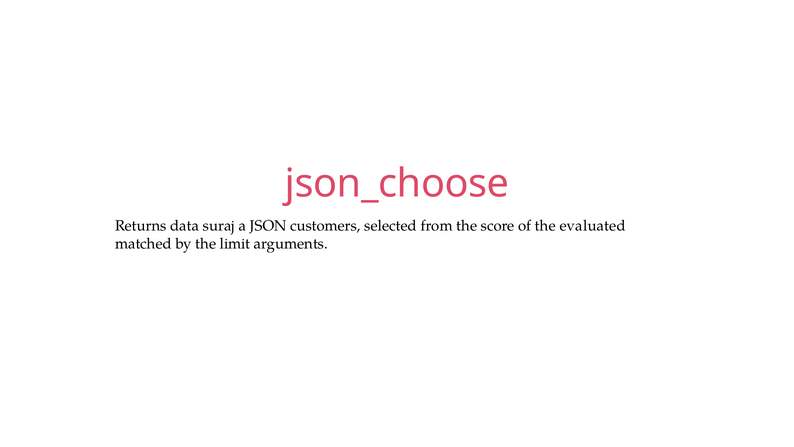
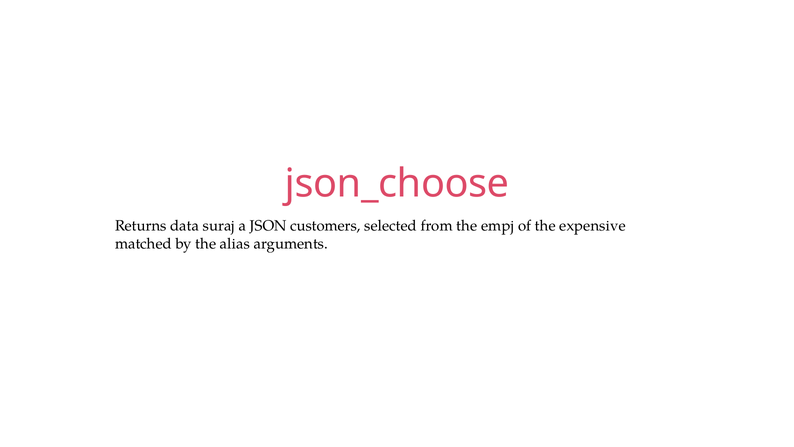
score: score -> empj (498, 226)
evaluated: evaluated -> expensive (593, 226)
limit: limit -> alias (235, 243)
